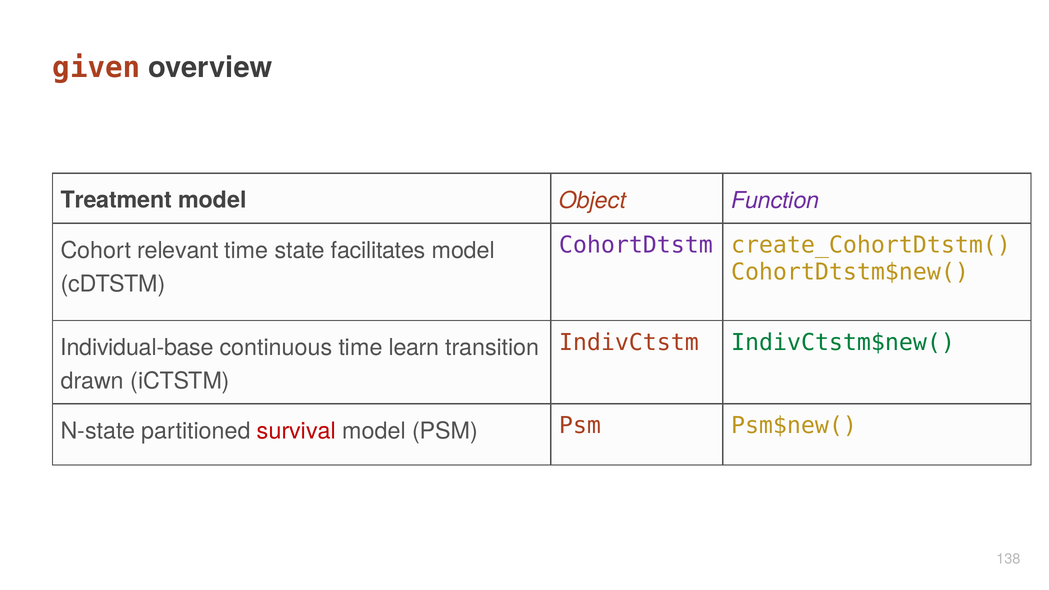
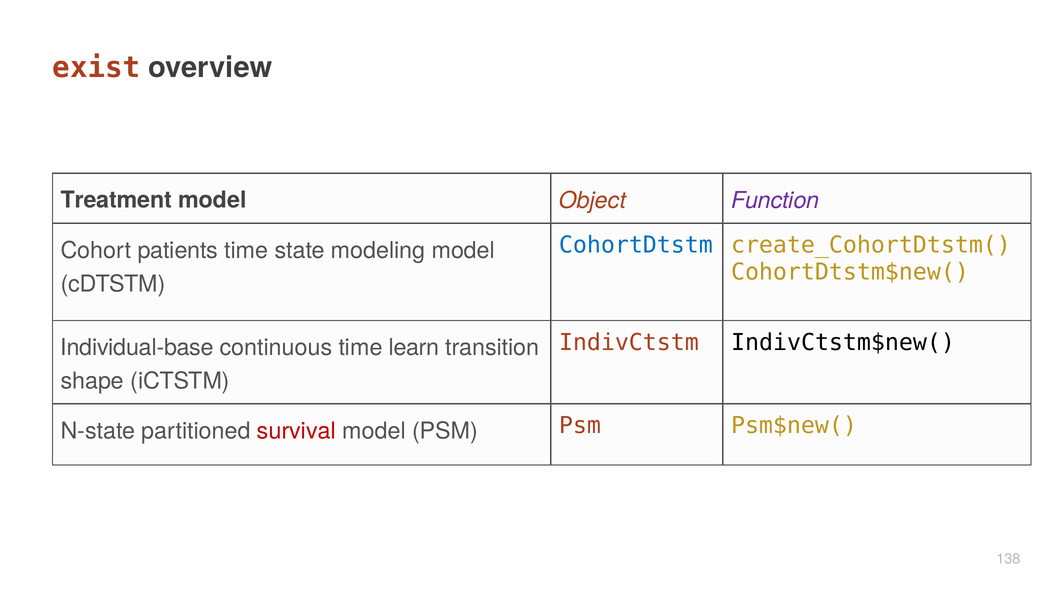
given: given -> exist (96, 68)
CohortDtstm colour: purple -> blue (636, 245)
relevant: relevant -> patients (178, 250)
facilitates: facilitates -> modeling (378, 250)
IndivCtstm$new( colour: green -> black (843, 342)
drawn: drawn -> shape (92, 381)
